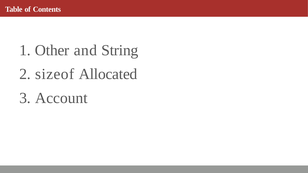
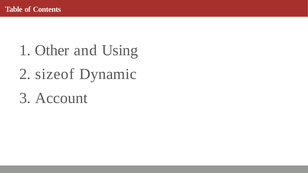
String: String -> Using (120, 50)
Allocated: Allocated -> Dynamic (108, 74)
